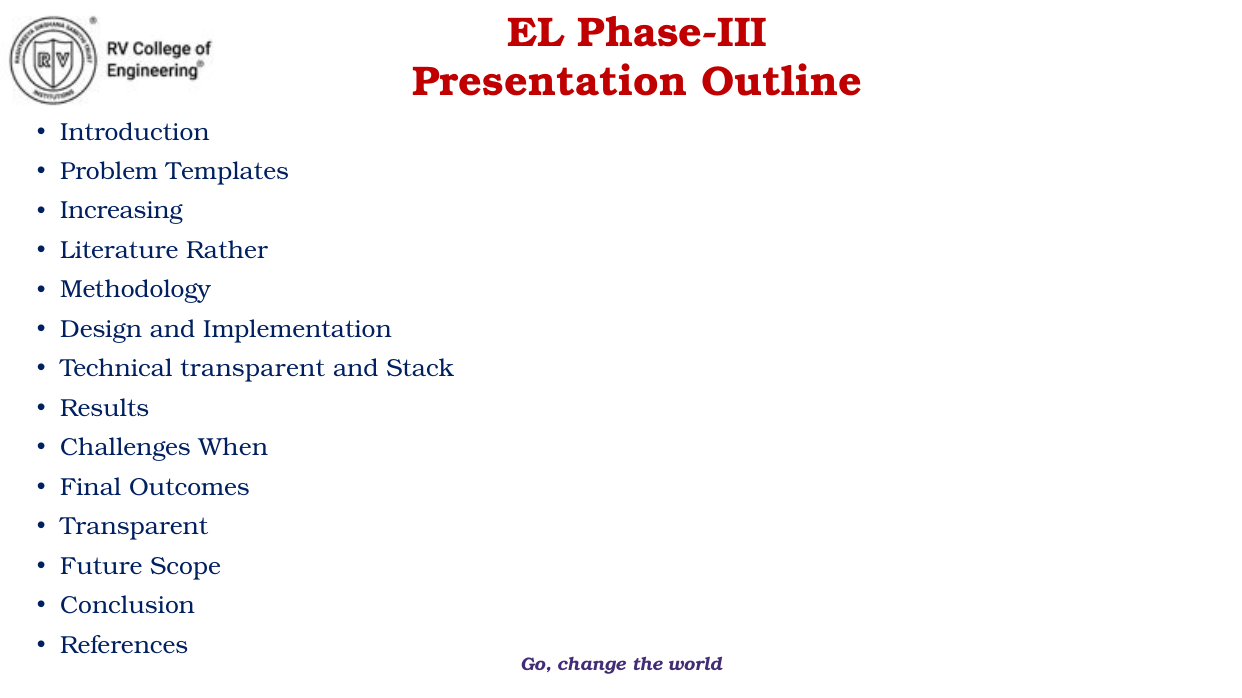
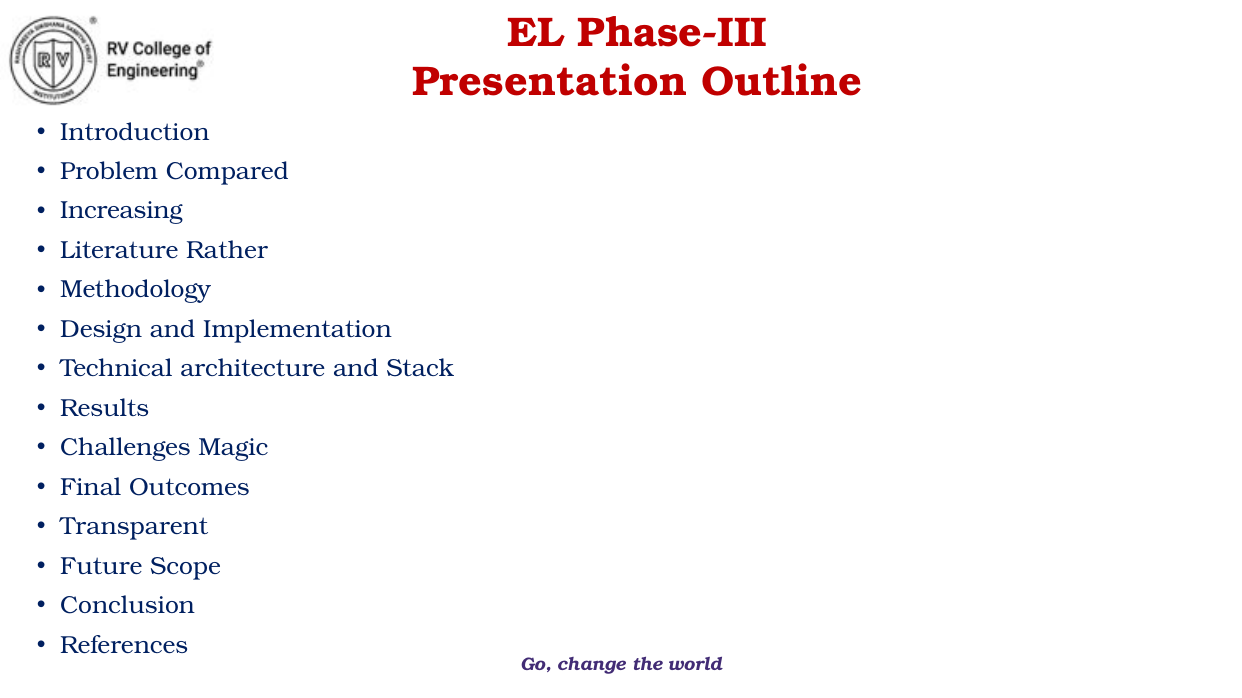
Templates: Templates -> Compared (227, 172)
Technical transparent: transparent -> architecture (253, 369)
When: When -> Magic (233, 448)
